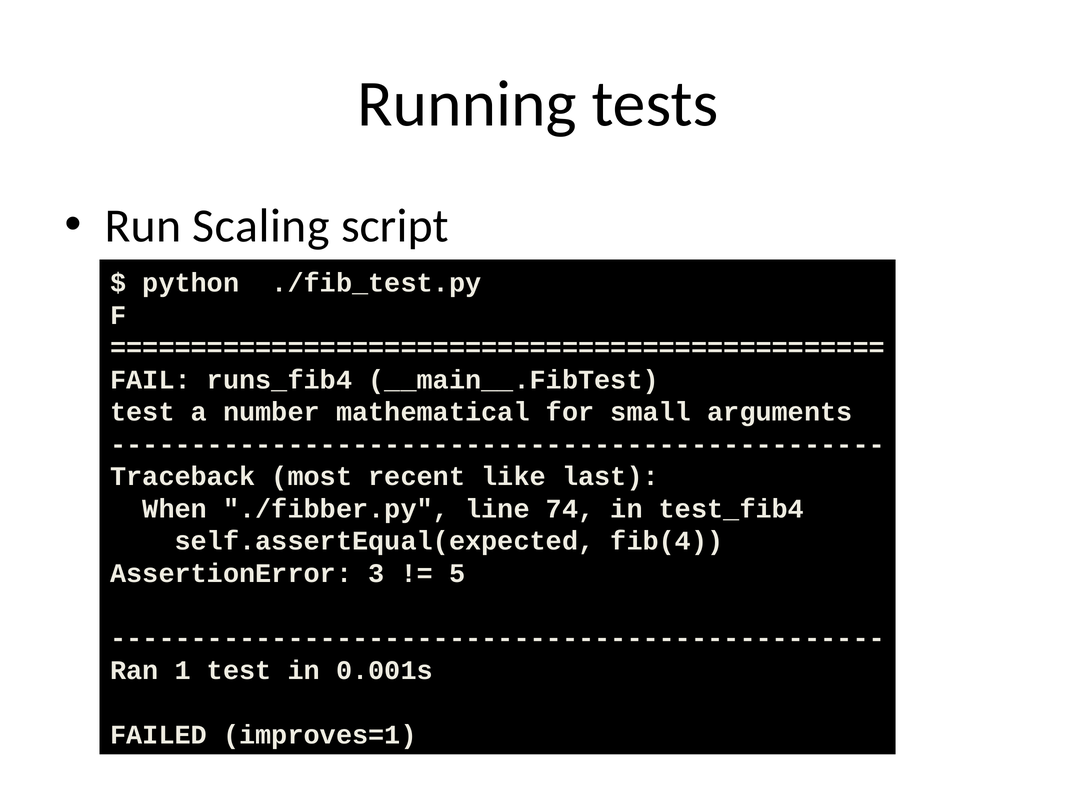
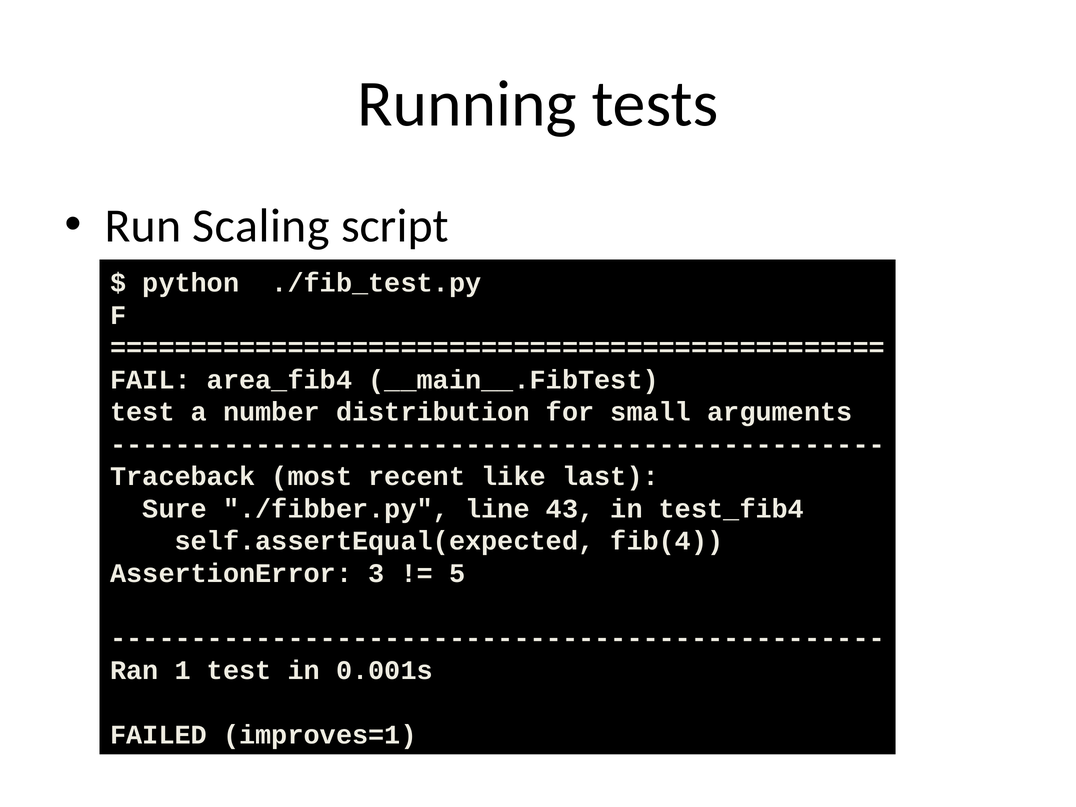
runs_fib4: runs_fib4 -> area_fib4 (280, 380)
mathematical: mathematical -> distribution (433, 412)
When: When -> Sure (175, 509)
74: 74 -> 43 (570, 509)
